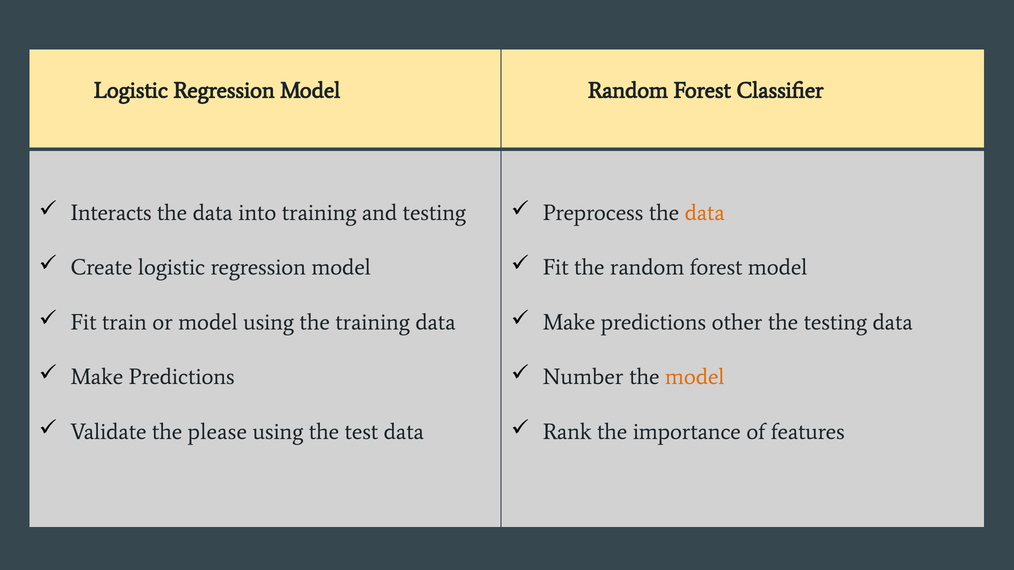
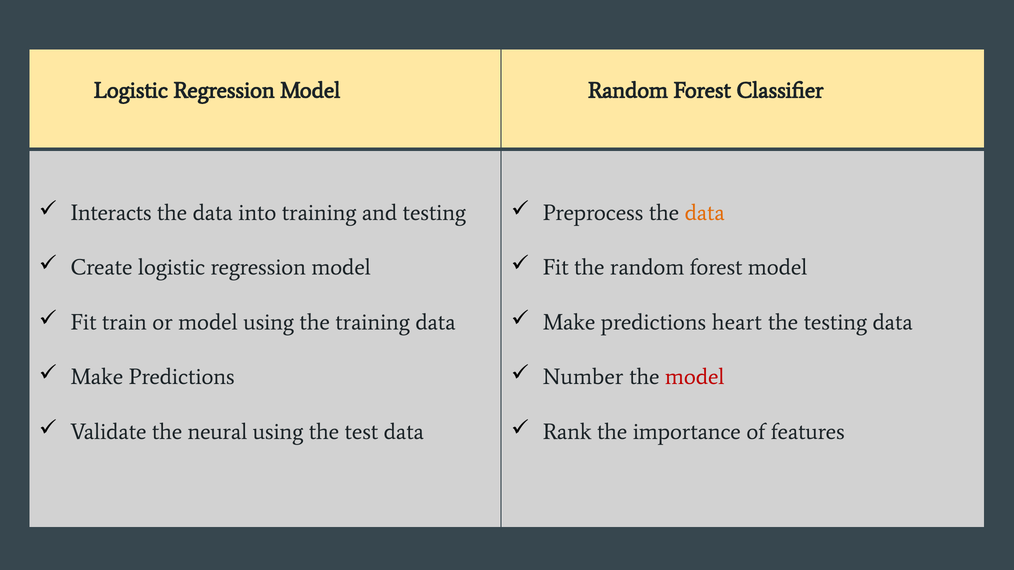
other: other -> heart (737, 322)
model colour: orange -> red (695, 377)
please: please -> neural (217, 432)
